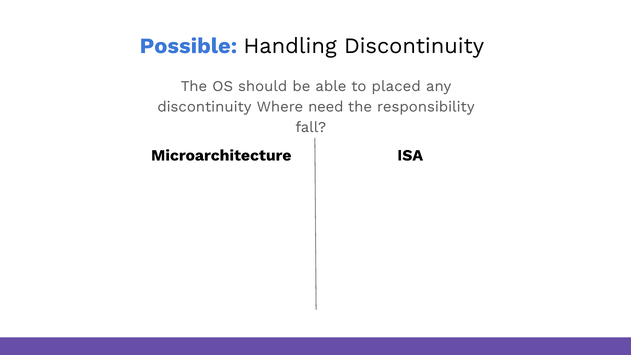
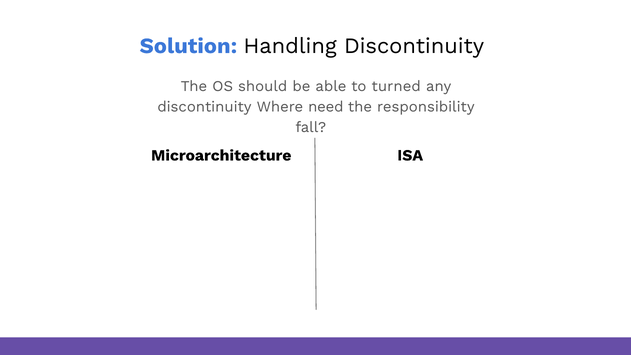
Possible: Possible -> Solution (188, 46)
placed: placed -> turned (396, 86)
